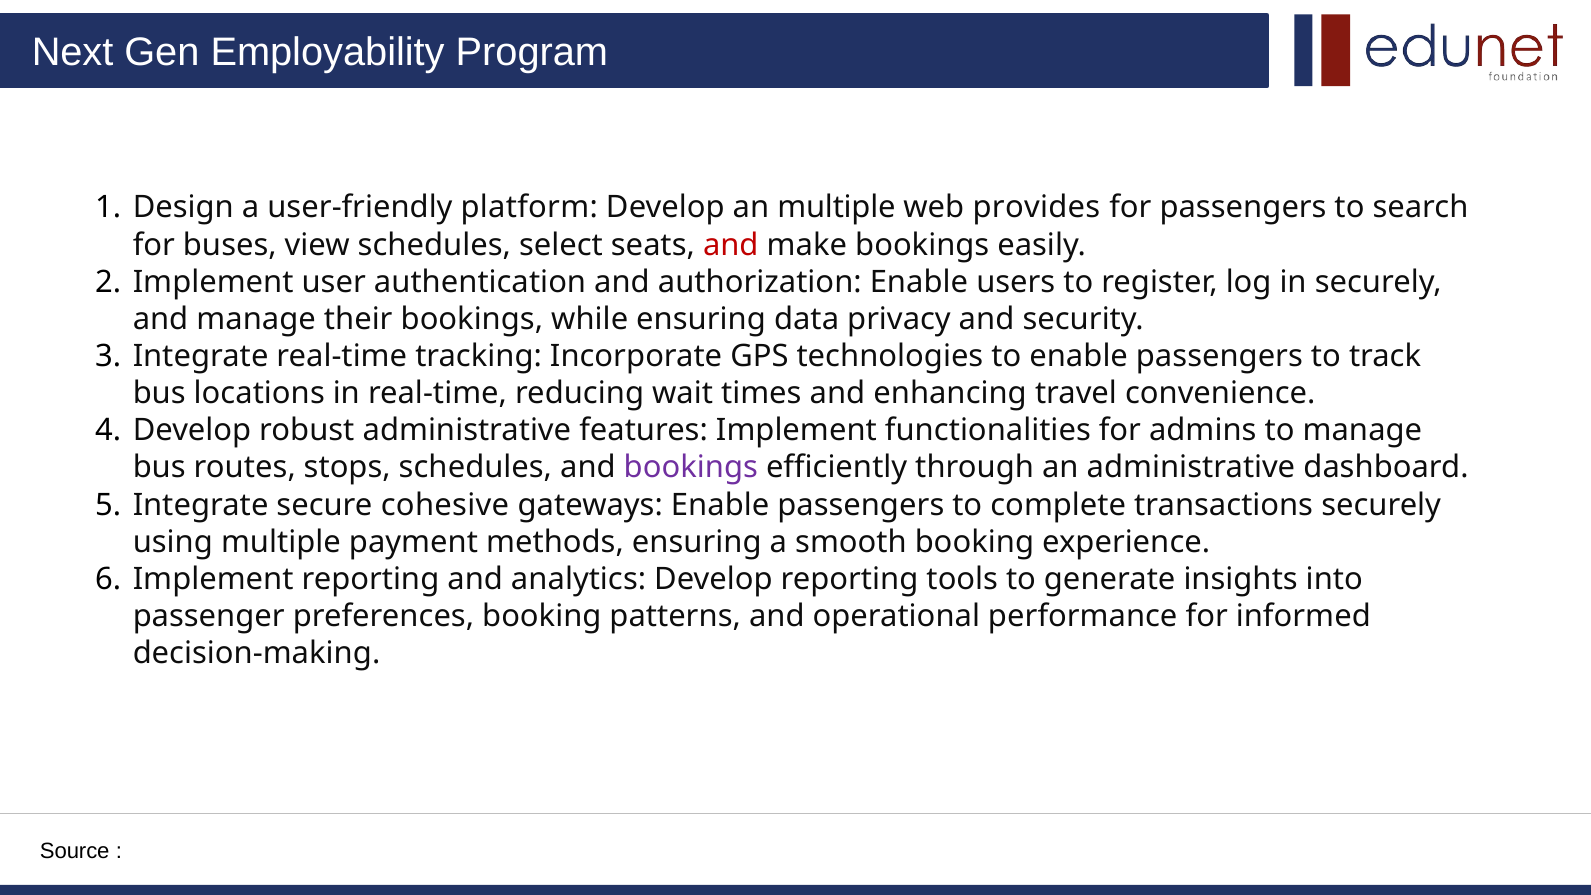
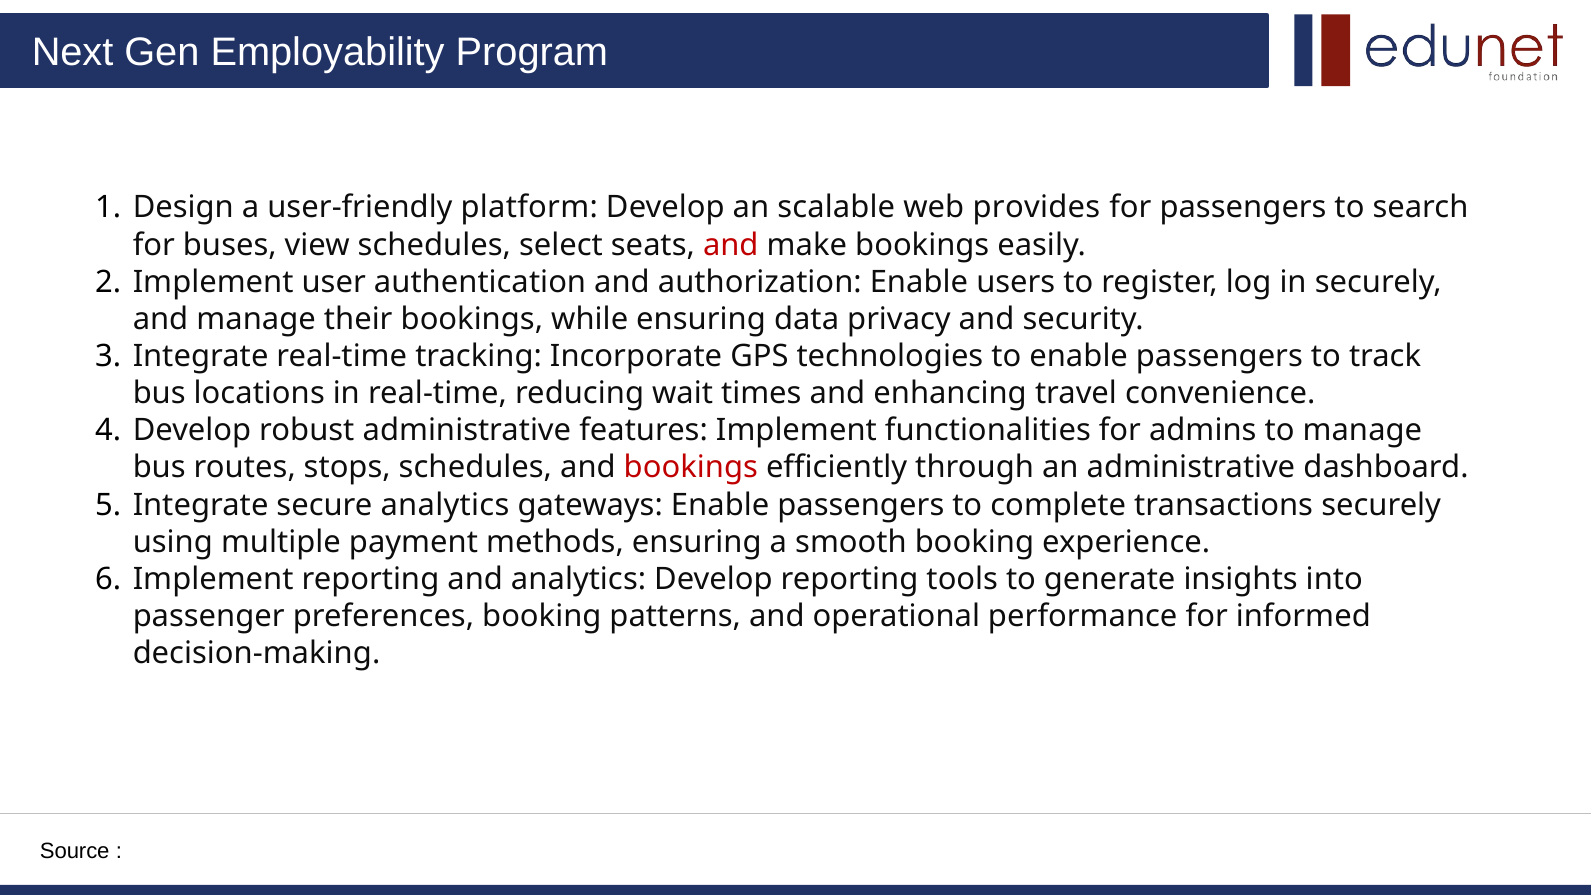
an multiple: multiple -> scalable (836, 208)
bookings colour: purple -> red (691, 468)
secure cohesive: cohesive -> analytics (445, 505)
